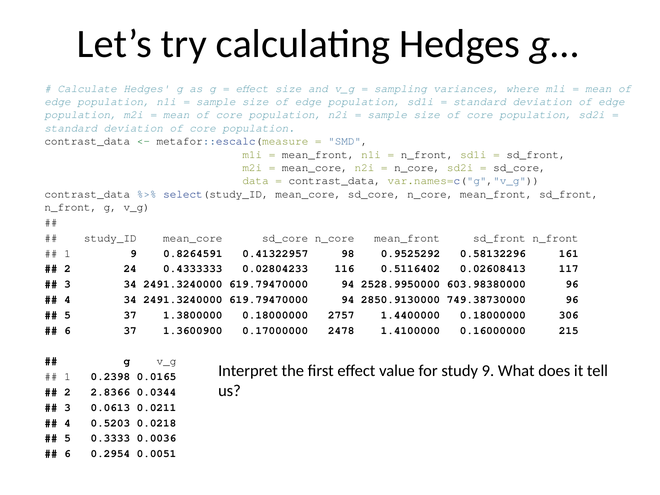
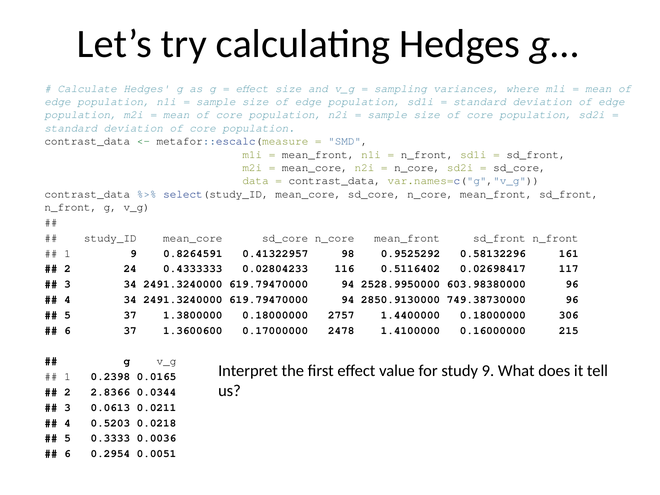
0.02608413: 0.02608413 -> 0.02698417 (493, 269)
1.3600900: 1.3600900 -> 1.3600600 (193, 331)
